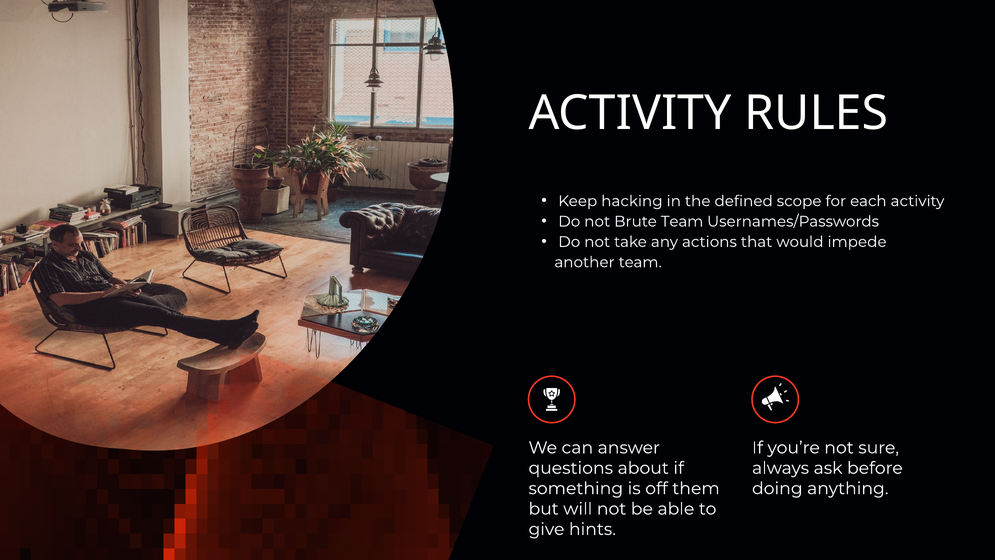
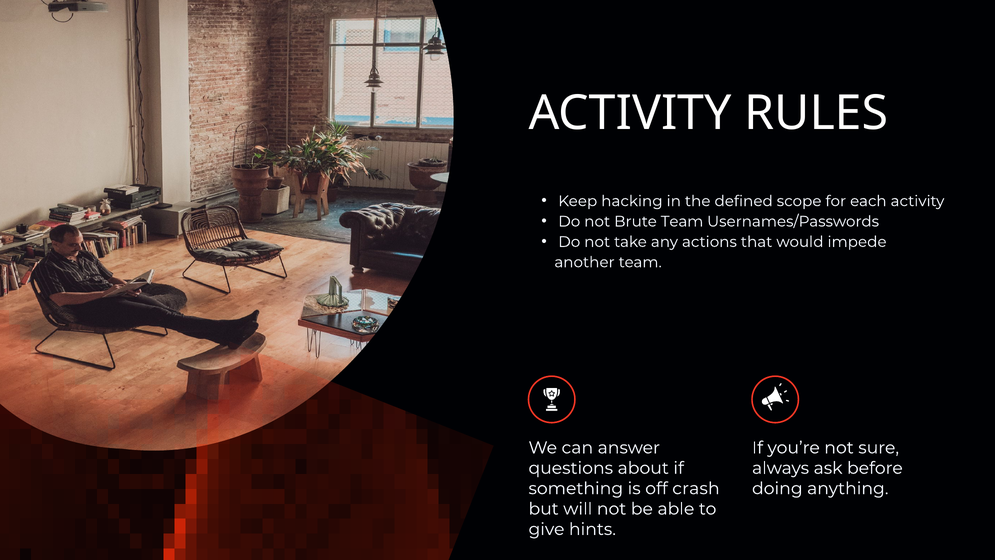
them: them -> crash (696, 488)
